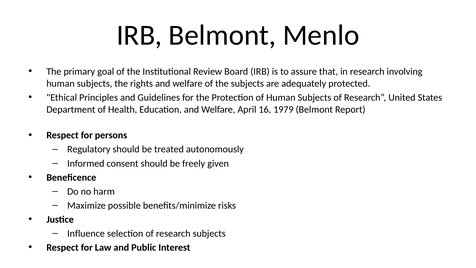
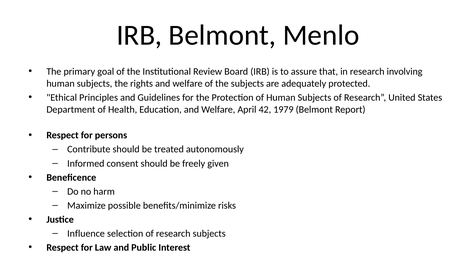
16: 16 -> 42 (265, 109)
Regulatory: Regulatory -> Contribute (89, 149)
